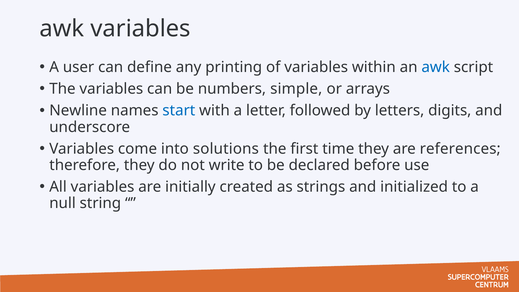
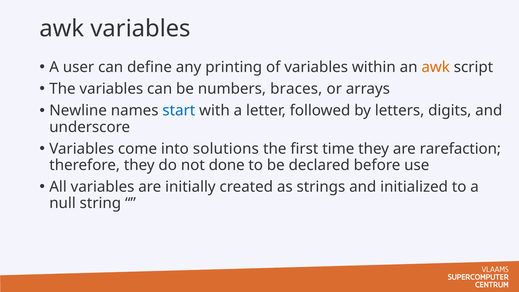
awk colour: blue -> orange (436, 67)
simple: simple -> braces (296, 89)
references: references -> rarefaction (460, 149)
write: write -> done (227, 165)
